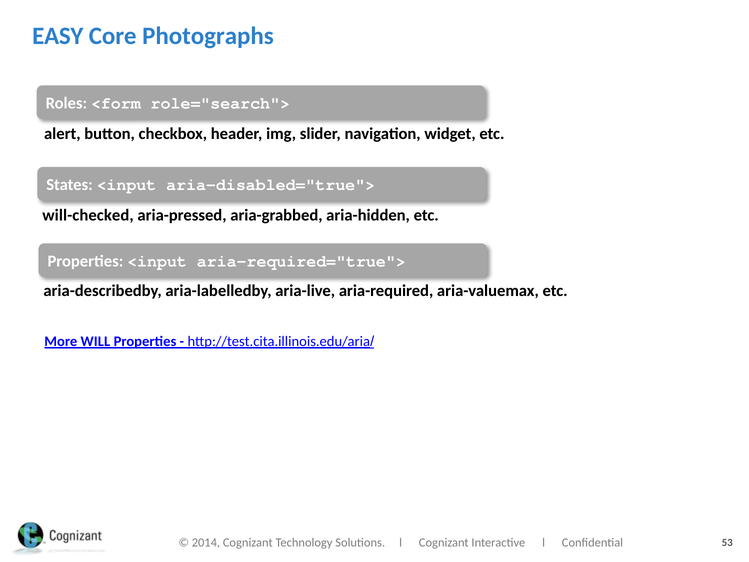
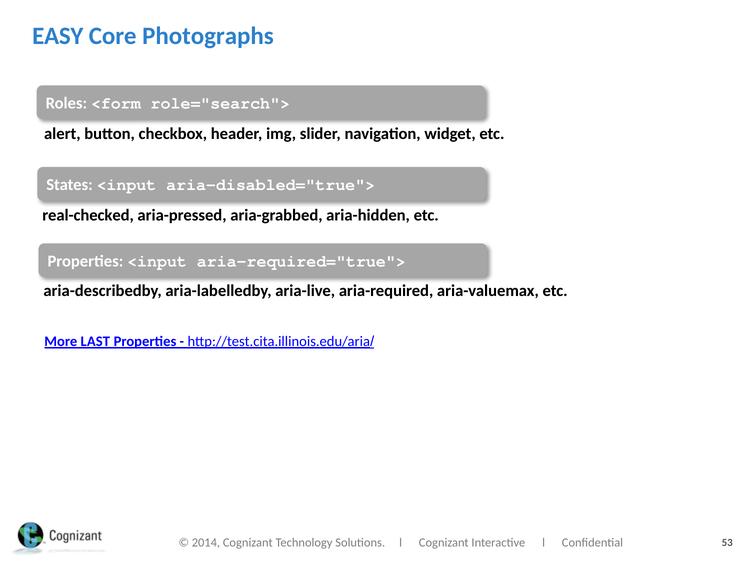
will-checked: will-checked -> real-checked (88, 215)
WILL: WILL -> LAST (95, 341)
